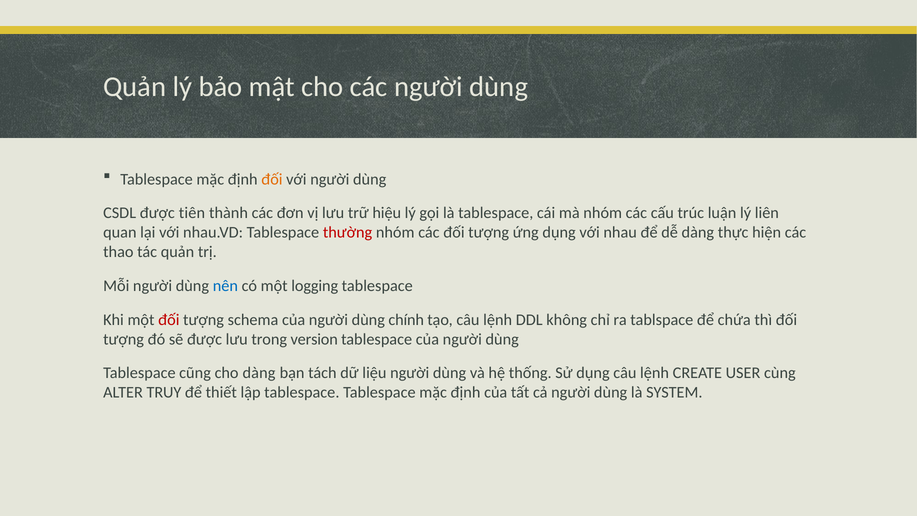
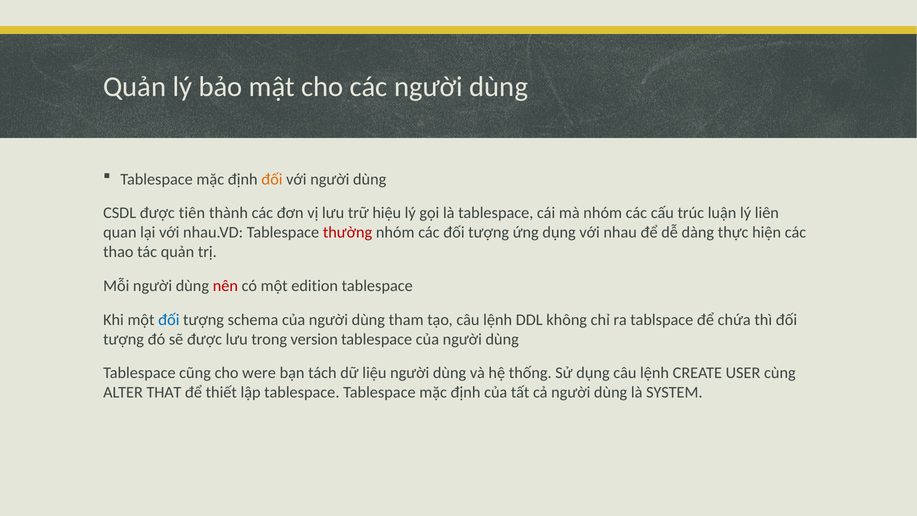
nên colour: blue -> red (225, 286)
logging: logging -> edition (315, 286)
đối colour: red -> blue (169, 320)
chính: chính -> tham (406, 320)
cho dàng: dàng -> were (259, 373)
TRUY: TRUY -> THAT (164, 392)
